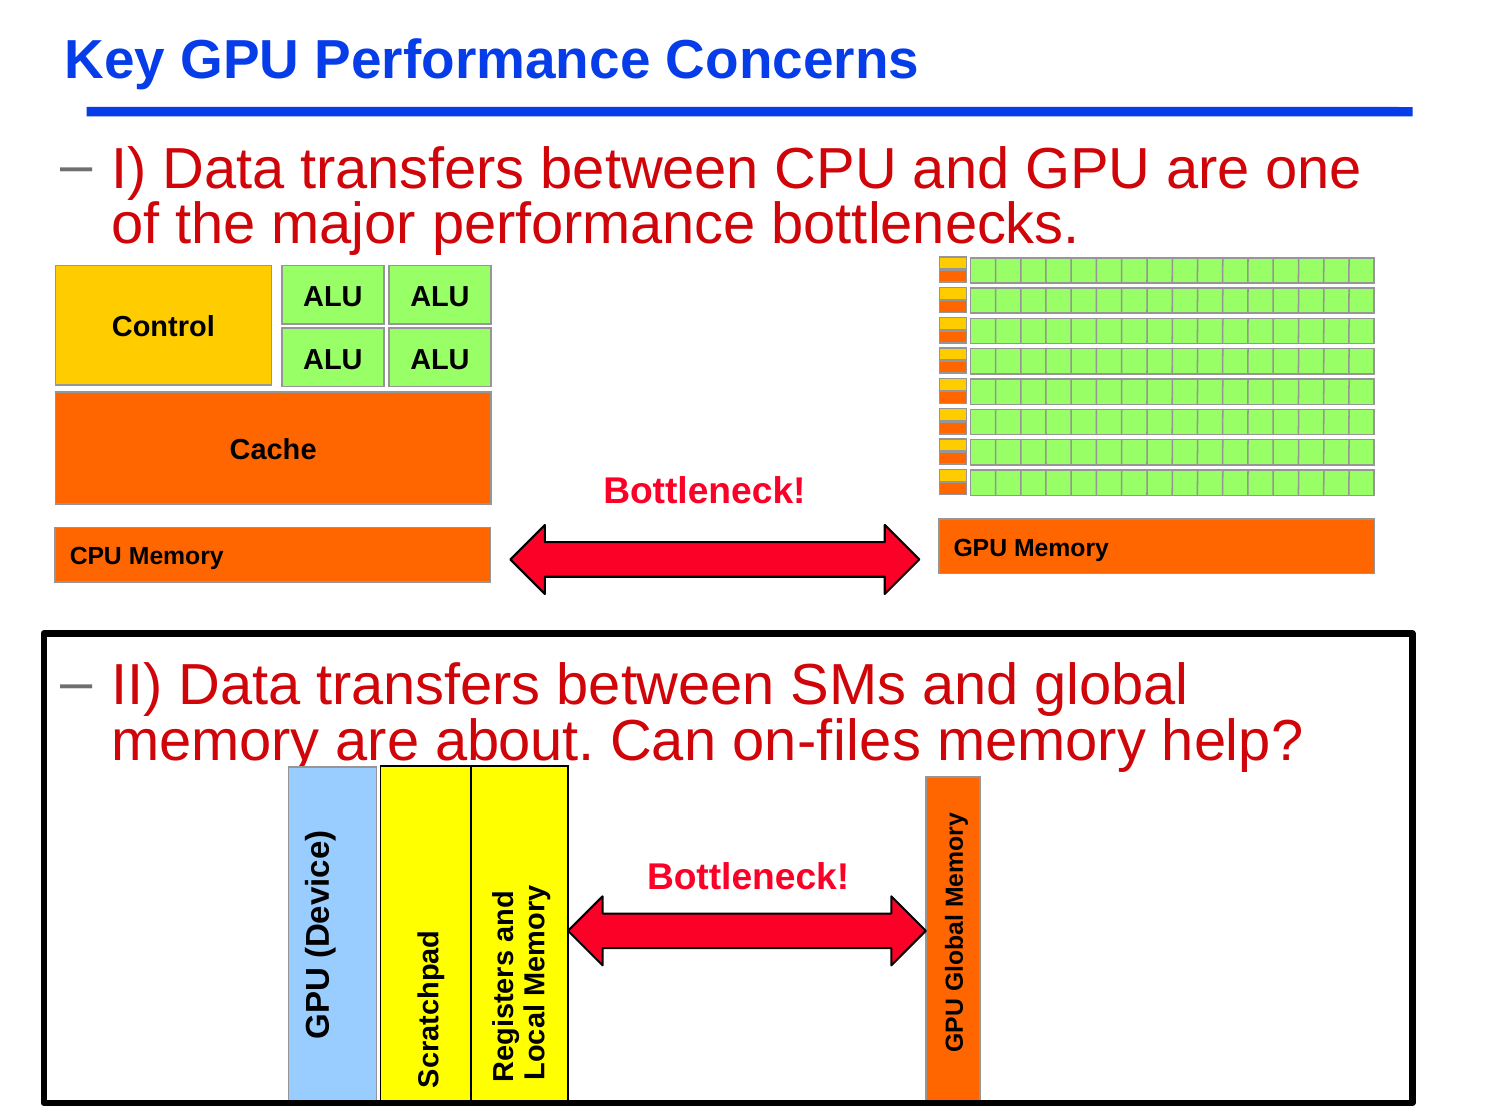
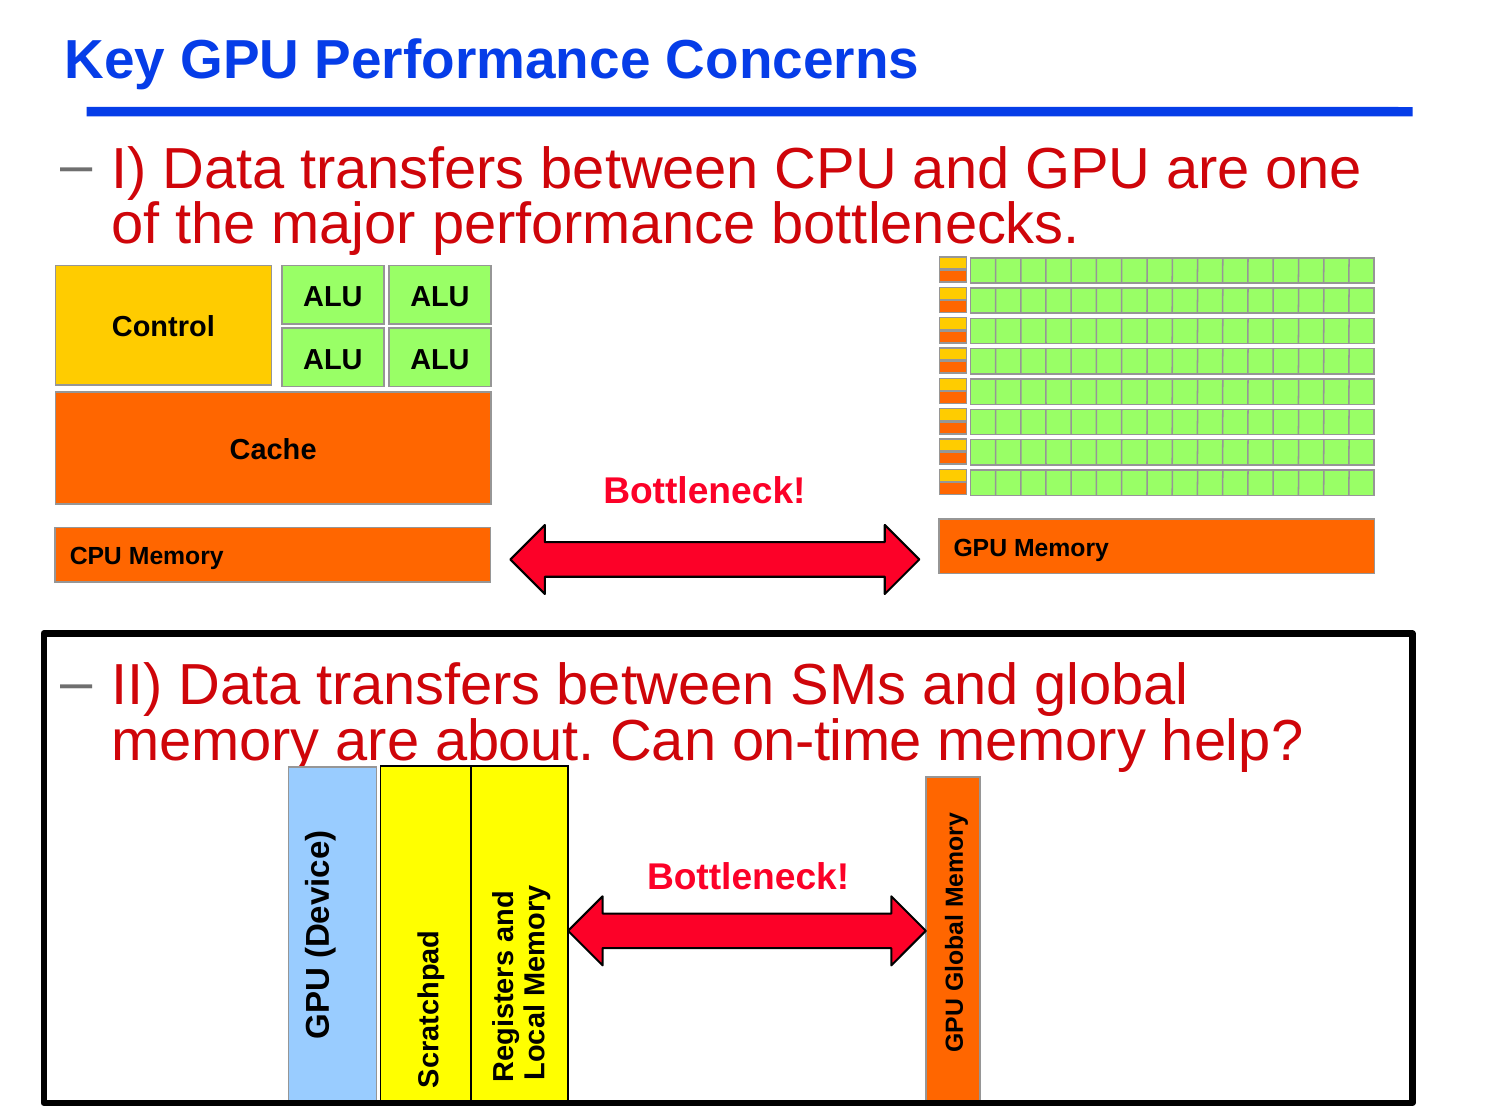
on-files: on-files -> on-time (827, 741)
